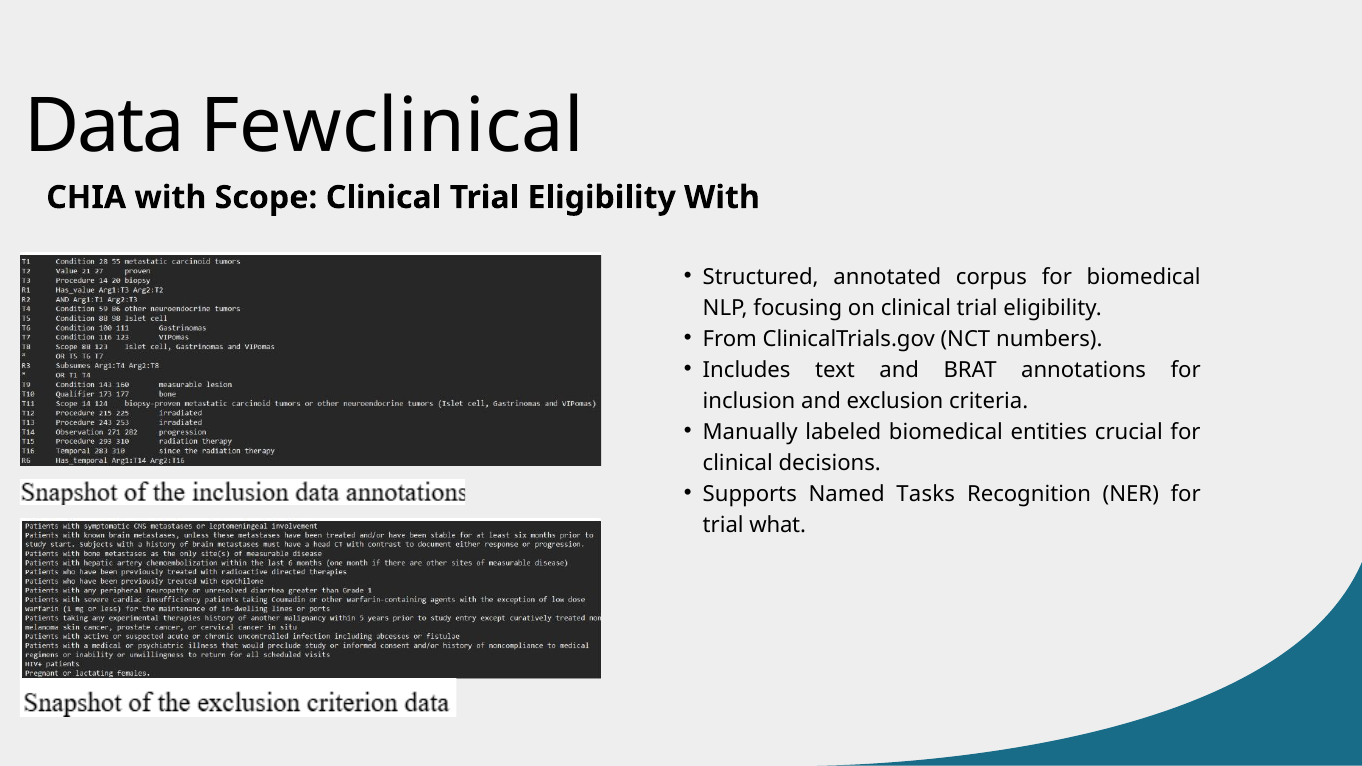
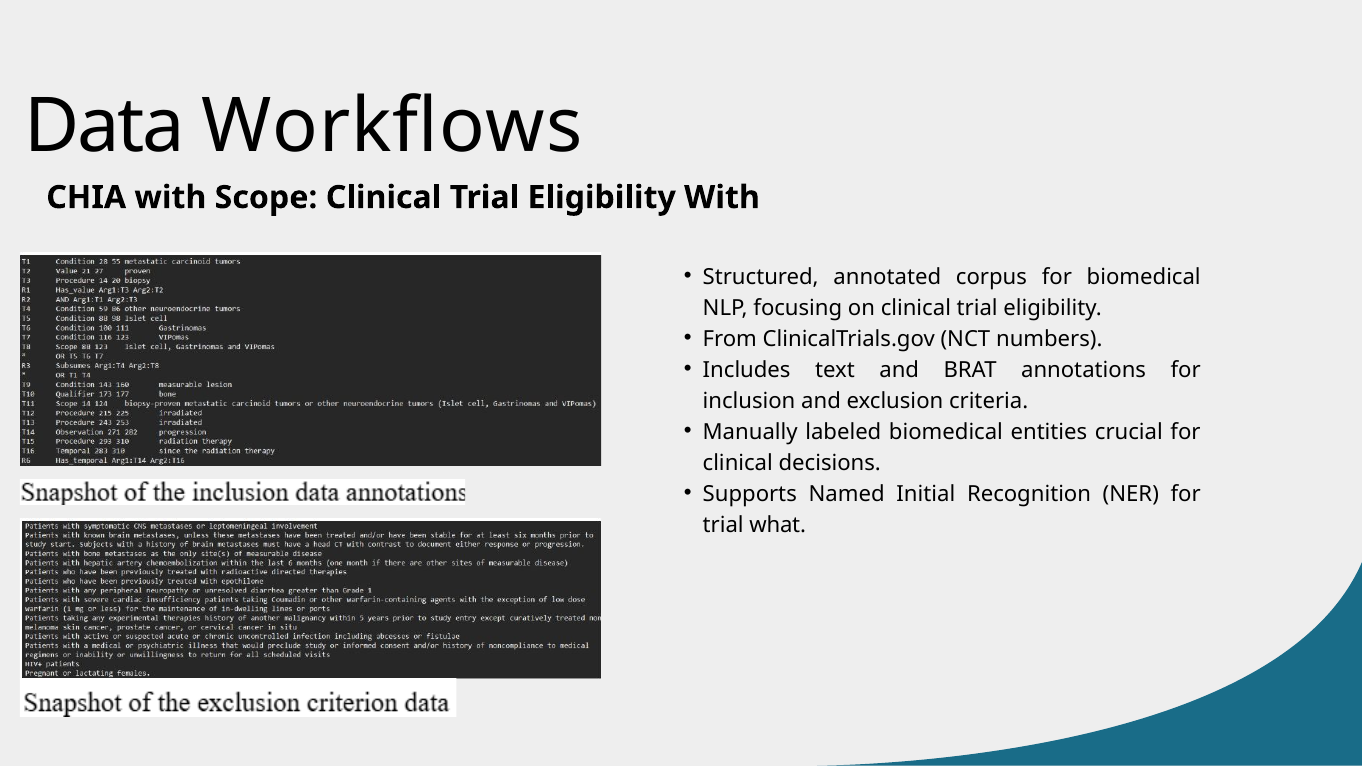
Fewclinical: Fewclinical -> Workflows (392, 127)
Tasks: Tasks -> Initial (926, 494)
